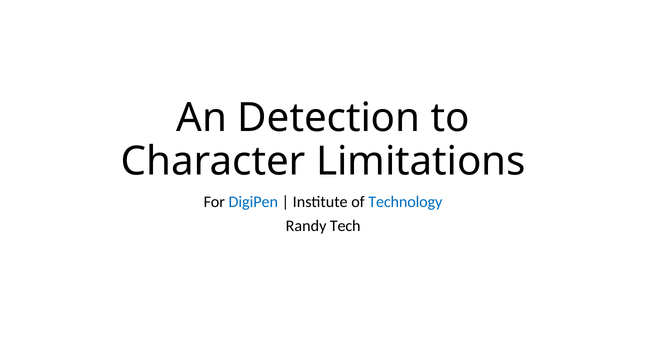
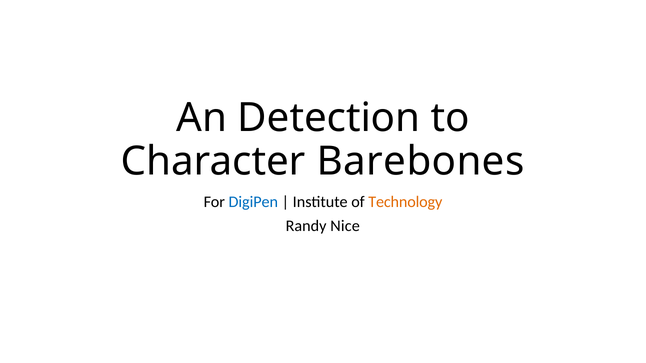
Limitations: Limitations -> Barebones (421, 161)
Technology colour: blue -> orange (405, 202)
Tech: Tech -> Nice (345, 226)
